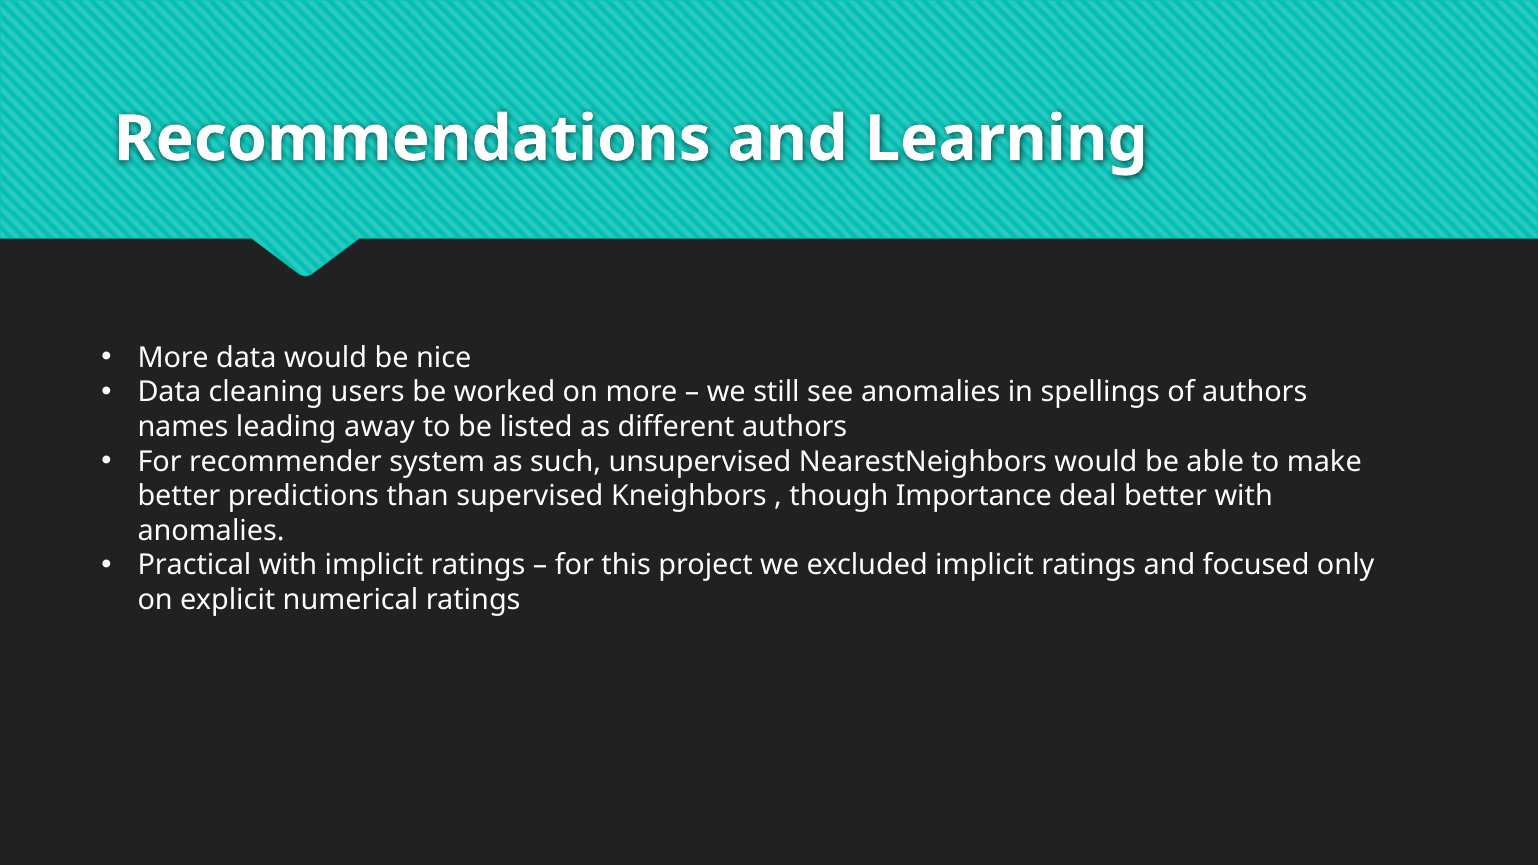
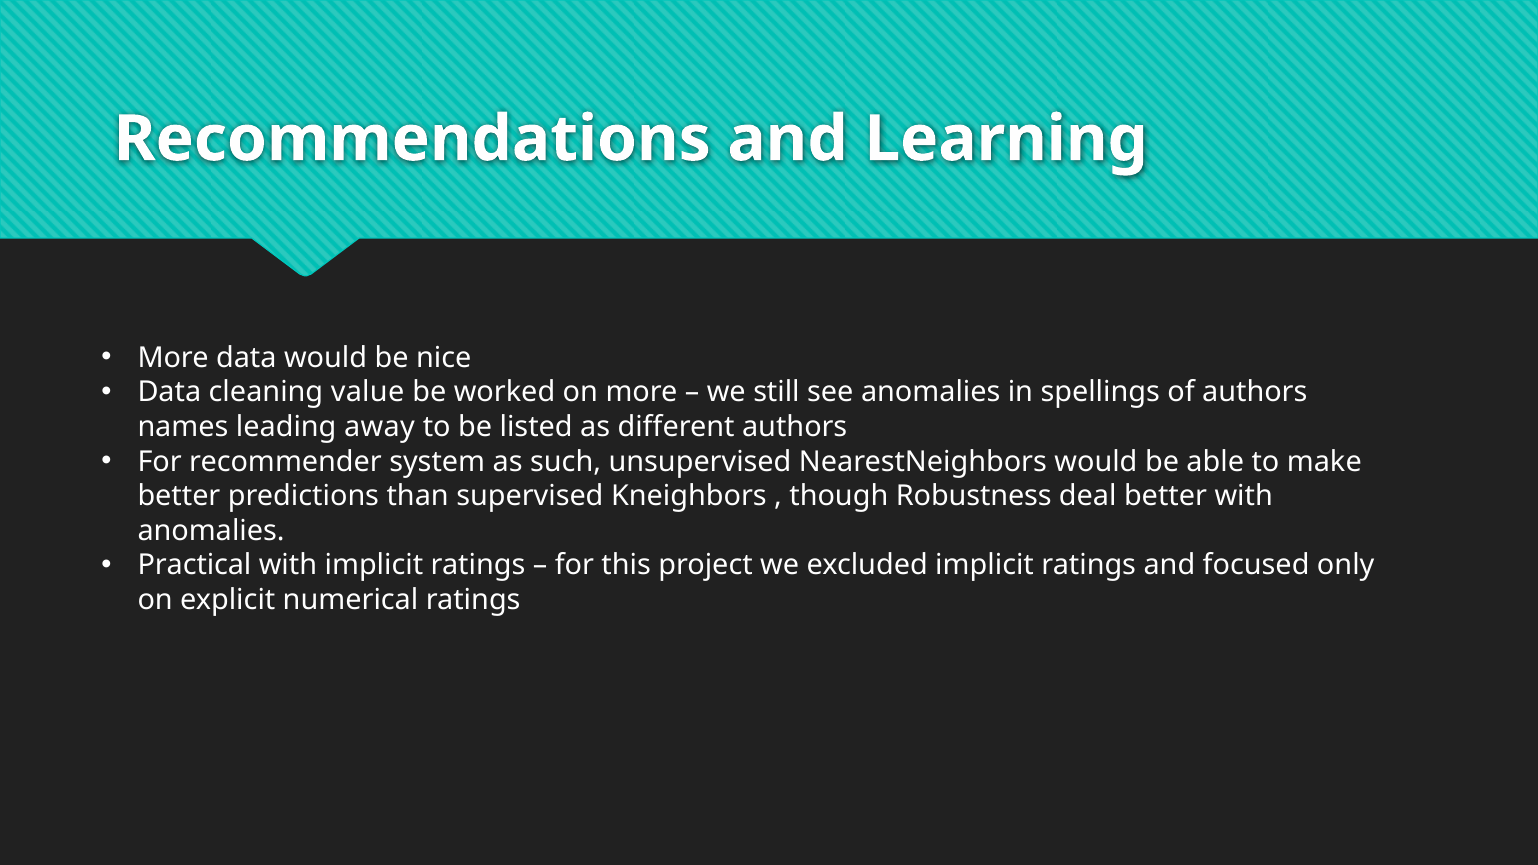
users: users -> value (368, 392)
Importance: Importance -> Robustness (974, 496)
